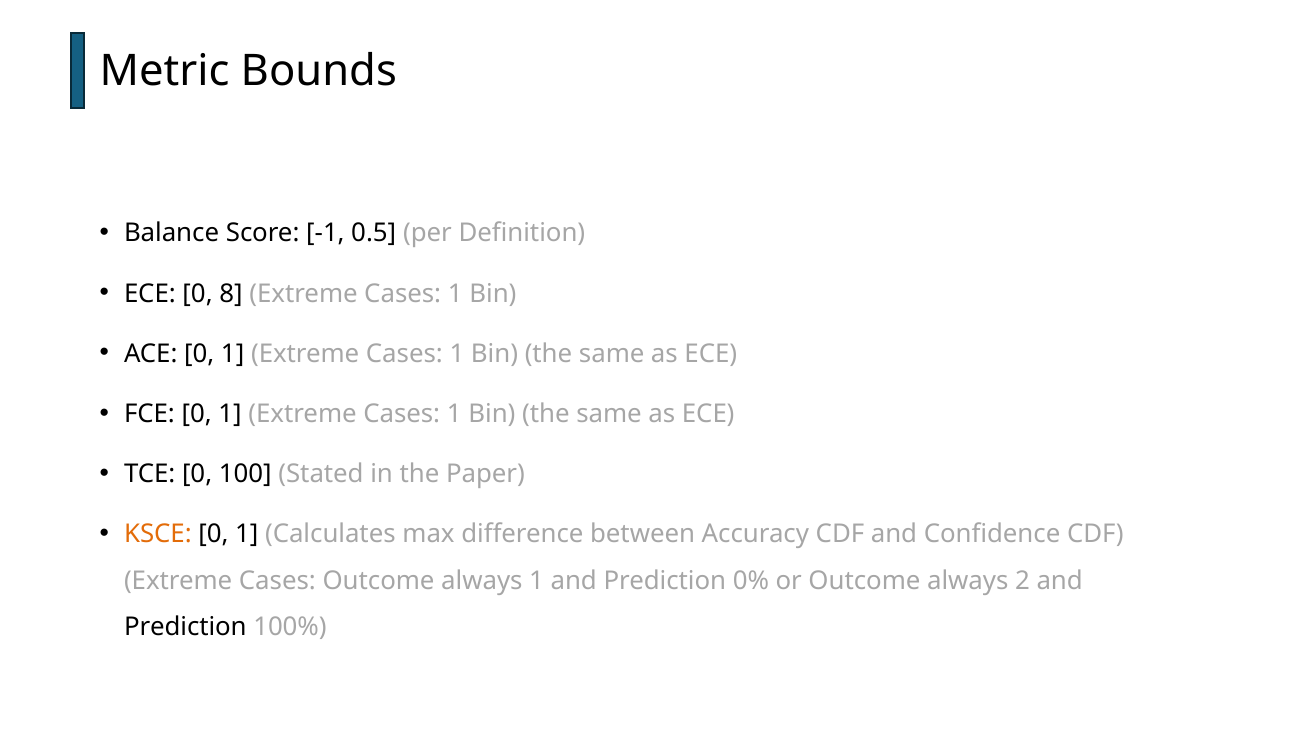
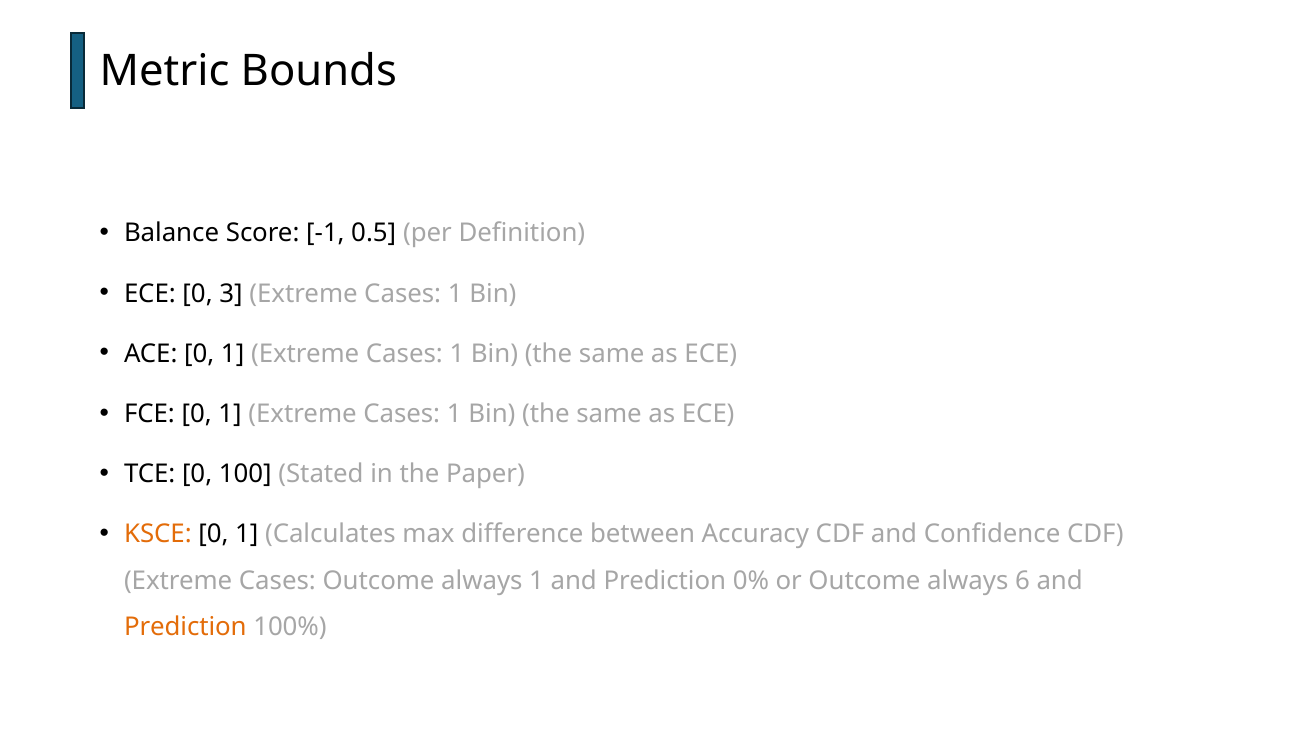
8: 8 -> 3 (231, 293)
2: 2 -> 6 (1023, 580)
Prediction colour: black -> orange (185, 627)
